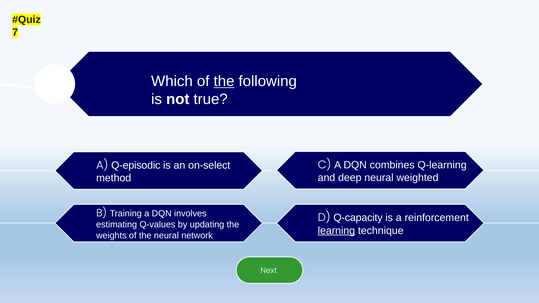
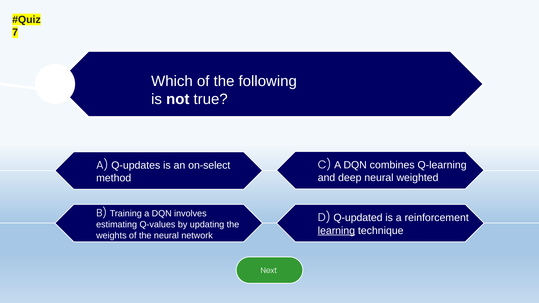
the underline: present -> none (224, 81)
Q-episodic: Q-episodic -> Q-updates (136, 165)
Q-capacity: Q-capacity -> Q-updated (358, 218)
